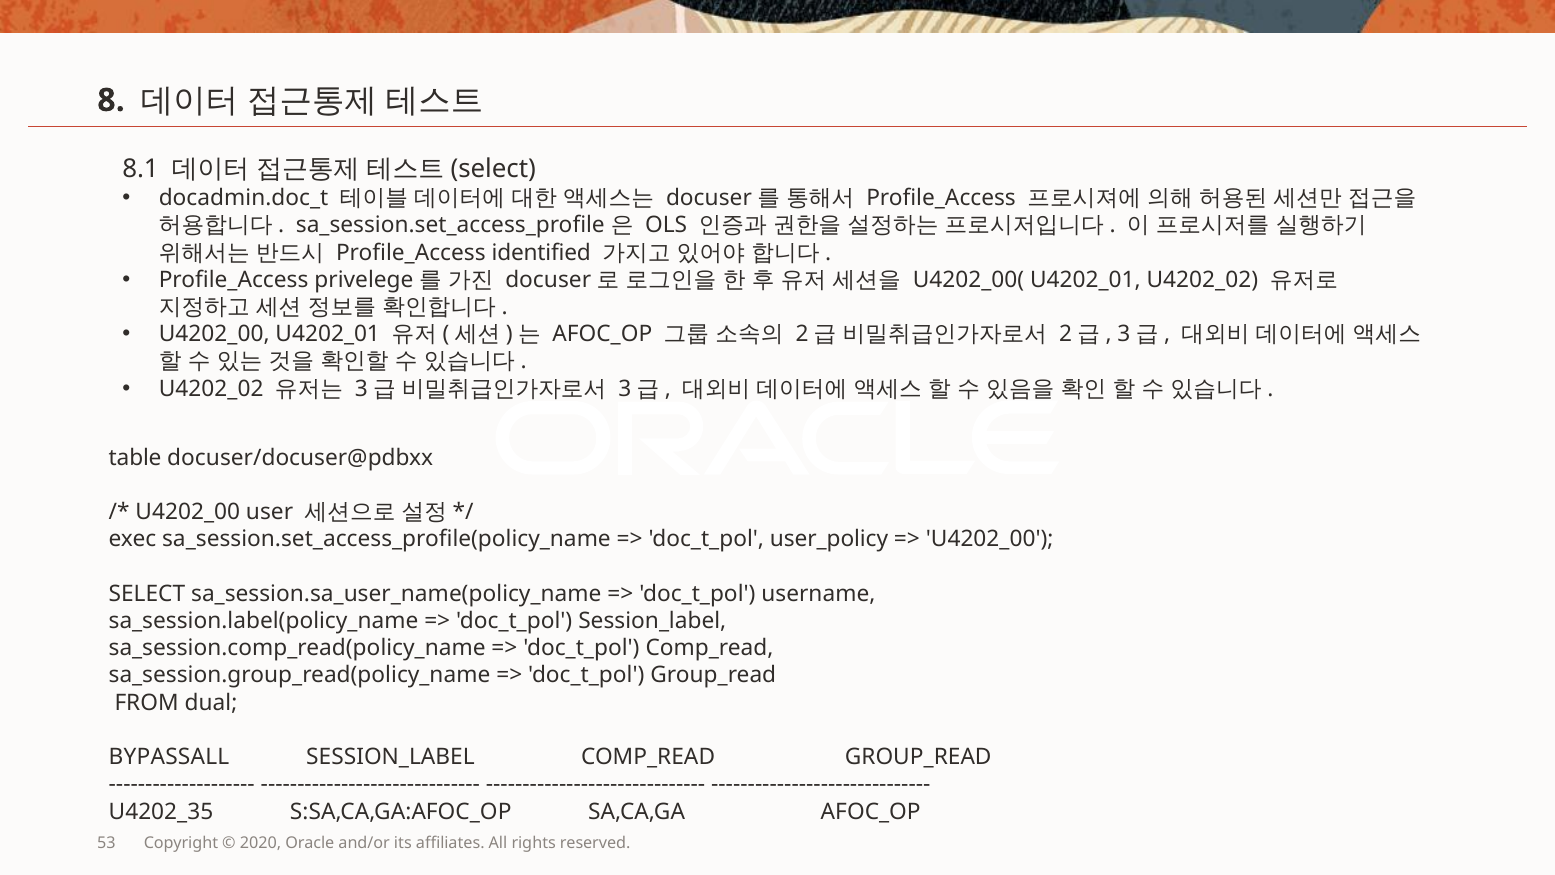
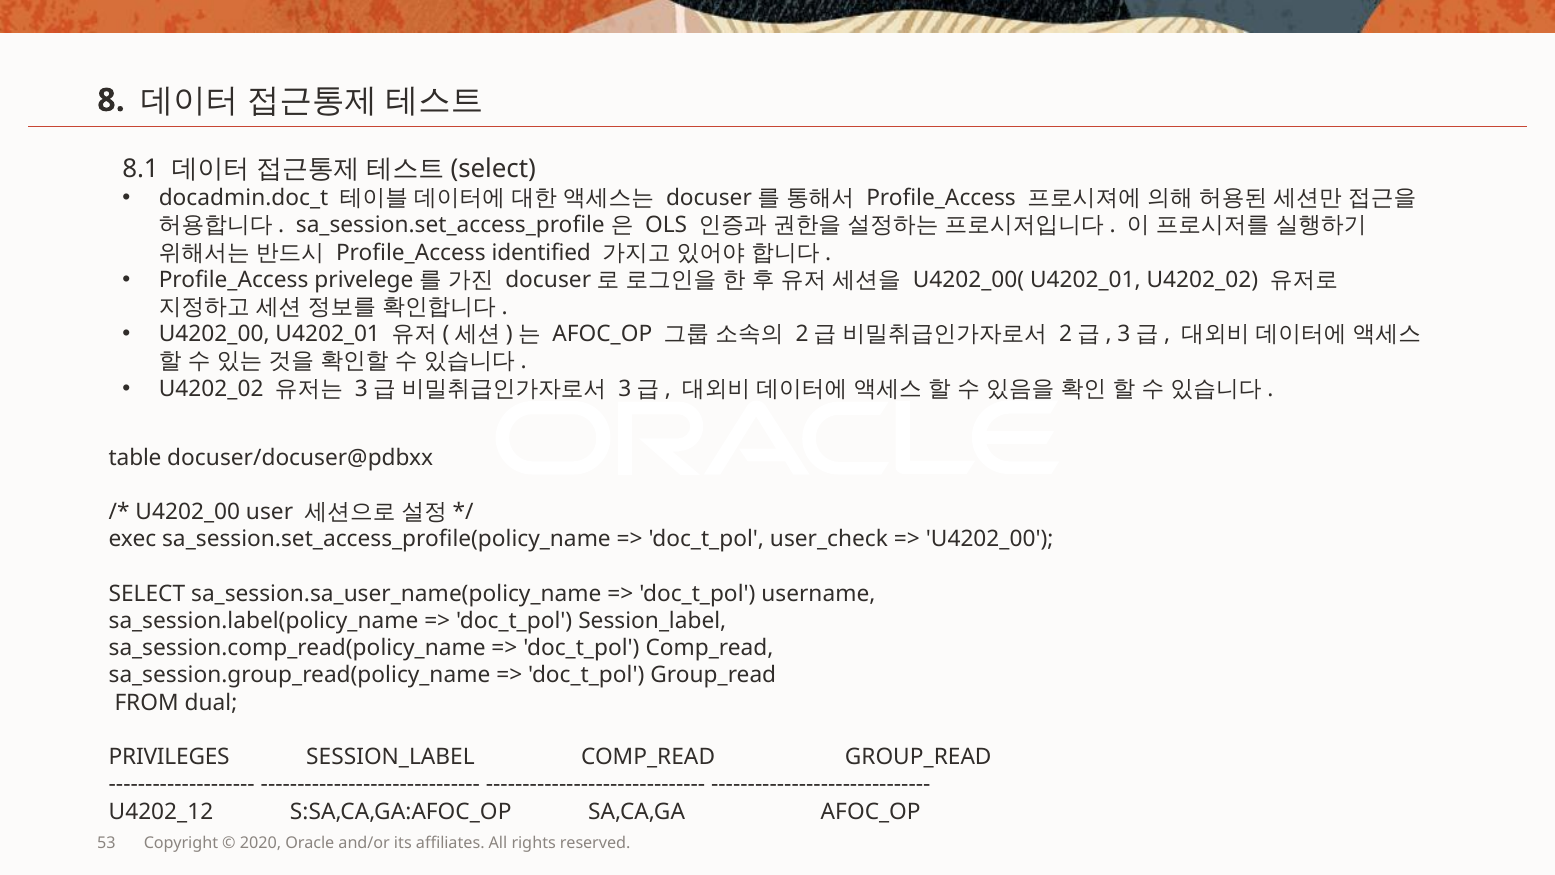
user_policy: user_policy -> user_check (829, 539)
BYPASSALL: BYPASSALL -> PRIVILEGES (169, 757)
U4202_35: U4202_35 -> U4202_12 (161, 811)
